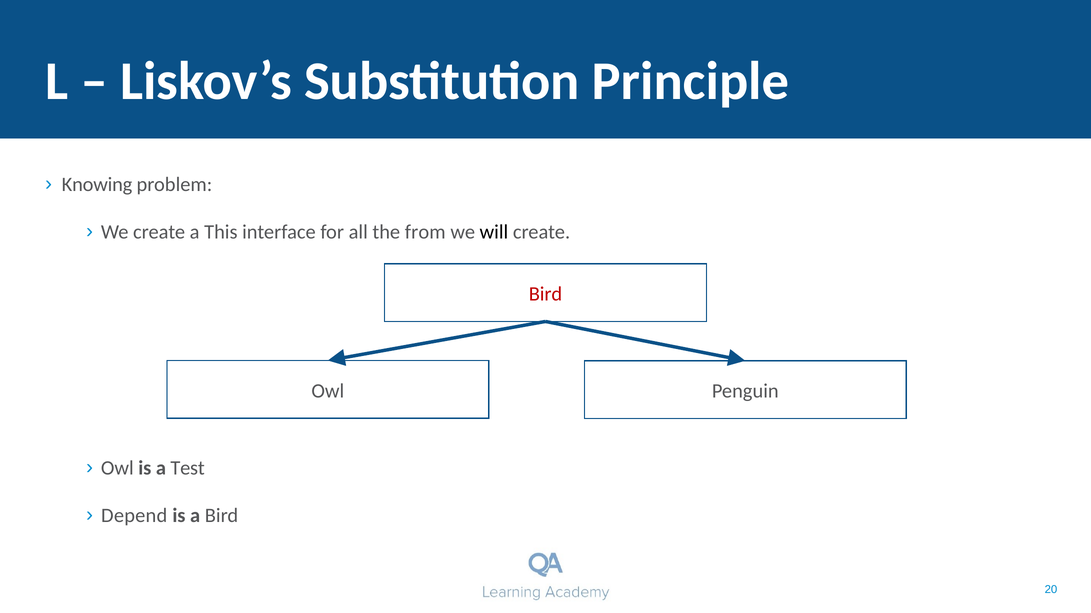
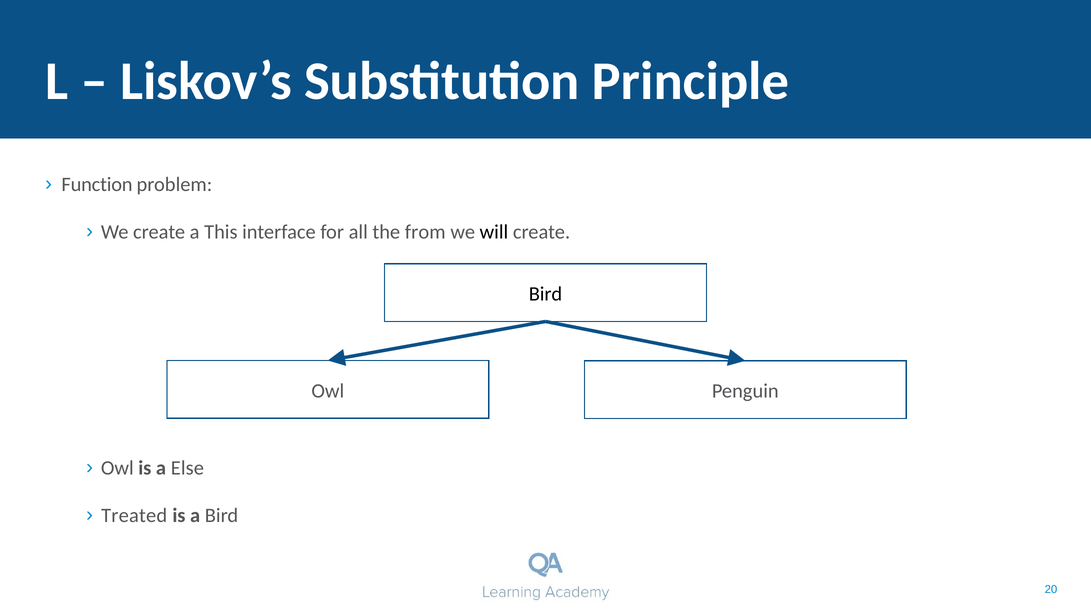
Knowing: Knowing -> Function (97, 185)
Bird colour: red -> black (545, 294)
Test: Test -> Else (187, 469)
Depend: Depend -> Treated (134, 516)
